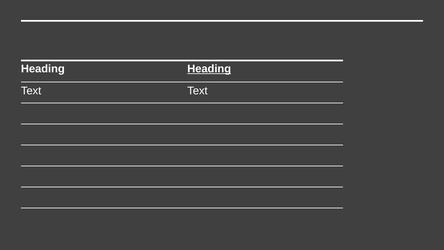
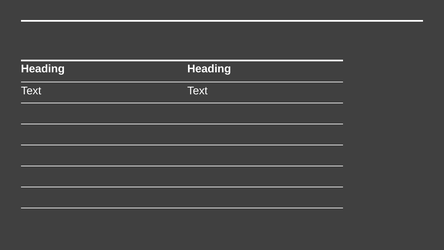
Heading underline: present -> none (209, 69)
